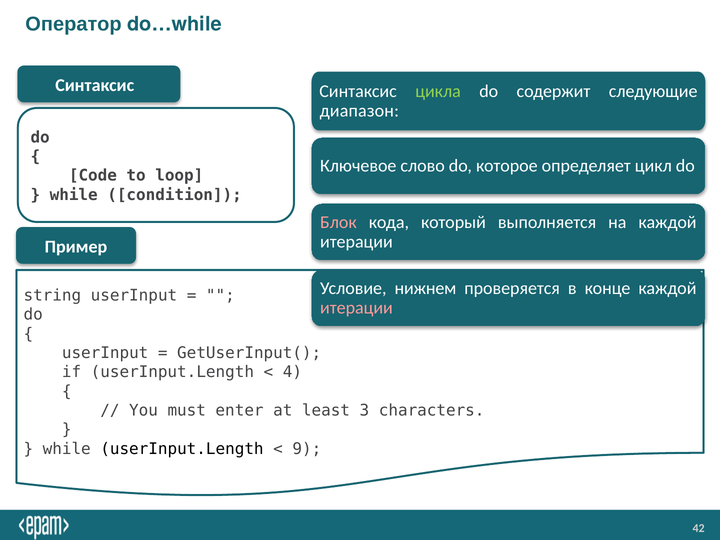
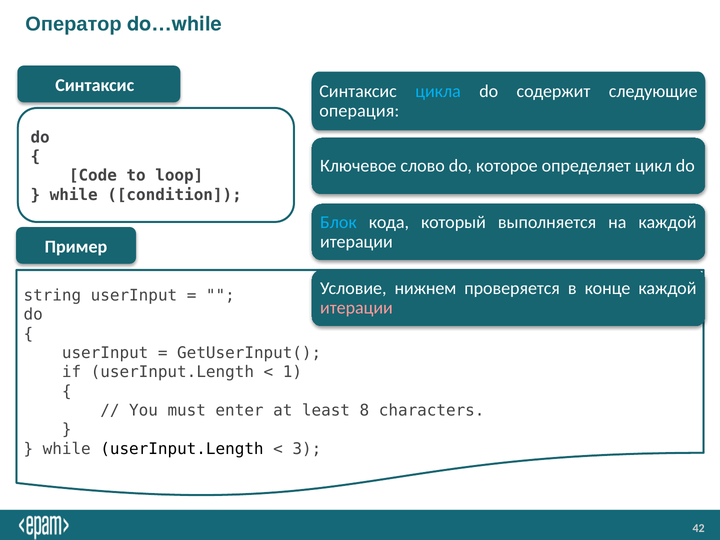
цикла colour: light green -> light blue (438, 91)
диапазон: диапазон -> операция (359, 111)
Блок colour: pink -> light blue (338, 222)
4: 4 -> 1 (292, 372)
3: 3 -> 8 (364, 411)
9: 9 -> 3 (307, 449)
